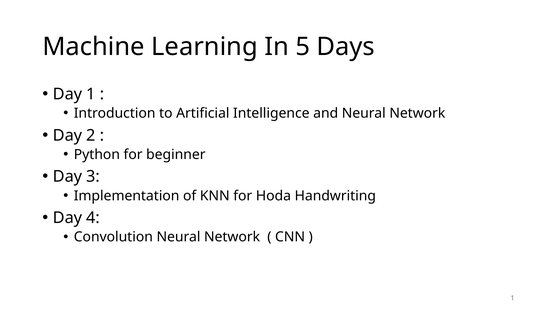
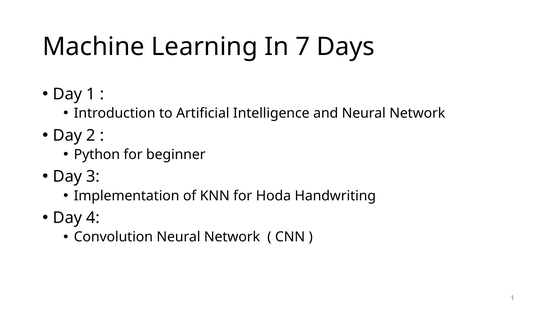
5: 5 -> 7 (303, 47)
